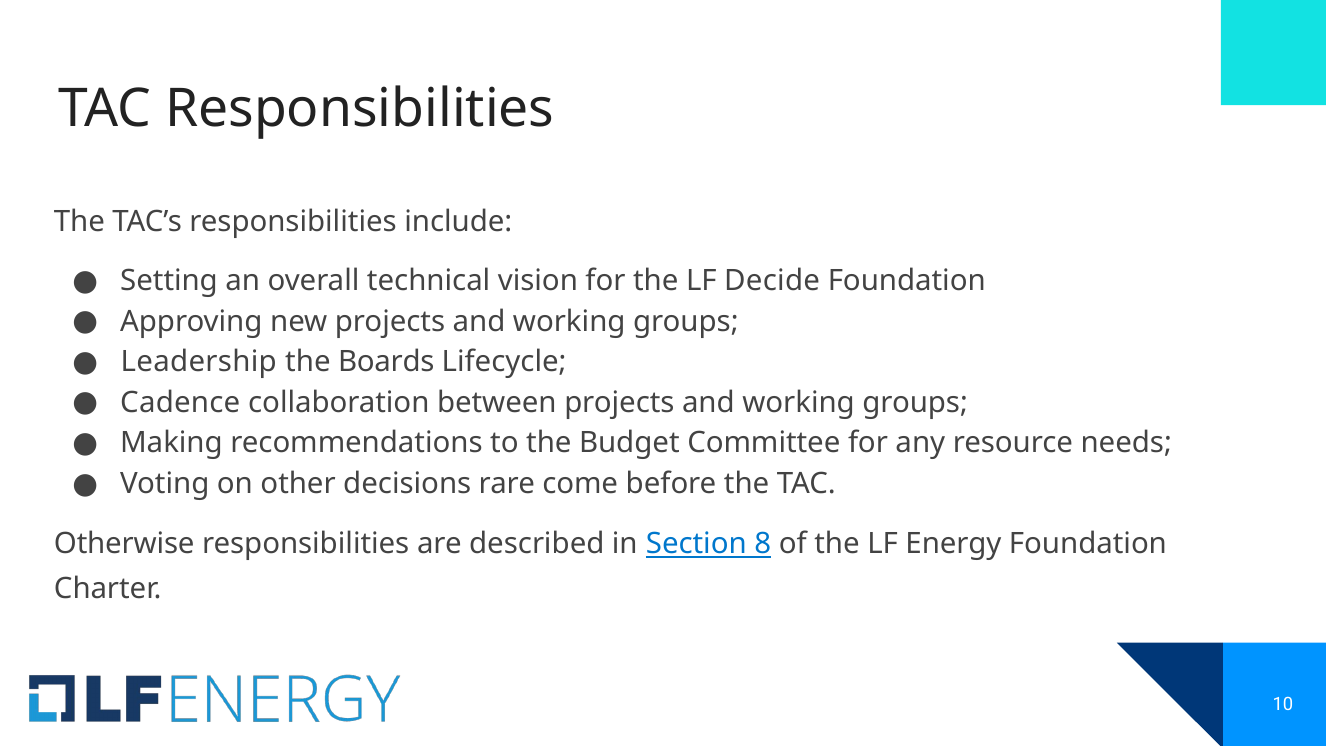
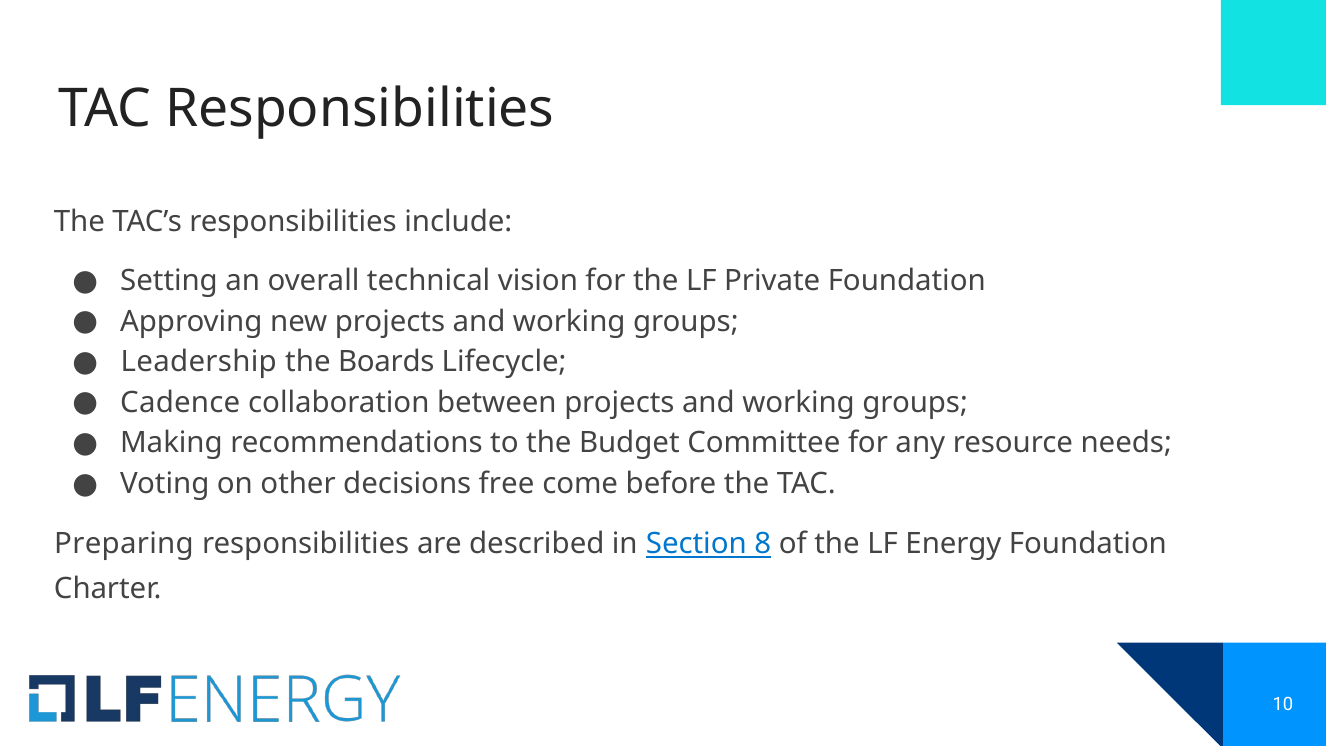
Decide: Decide -> Private (772, 281)
rare: rare -> free (507, 484)
Otherwise: Otherwise -> Preparing (124, 543)
